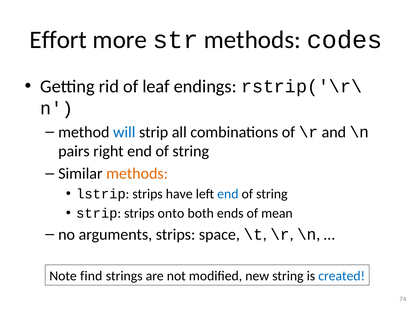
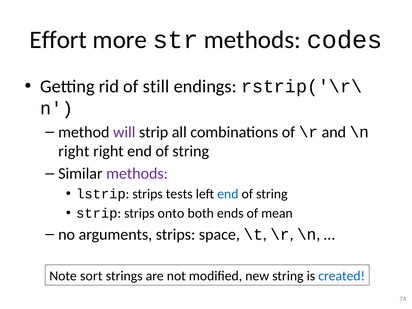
leaf: leaf -> still (156, 86)
will colour: blue -> purple (124, 132)
pairs: pairs -> right (74, 151)
methods colour: orange -> purple (137, 174)
have: have -> tests (179, 194)
find: find -> sort (91, 276)
